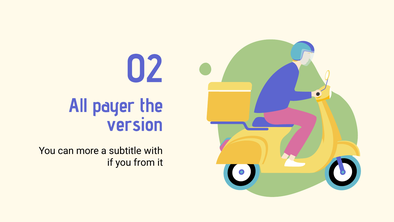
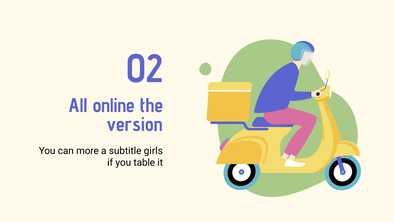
payer: payer -> online (114, 105)
with: with -> girls (153, 151)
from: from -> table (144, 162)
